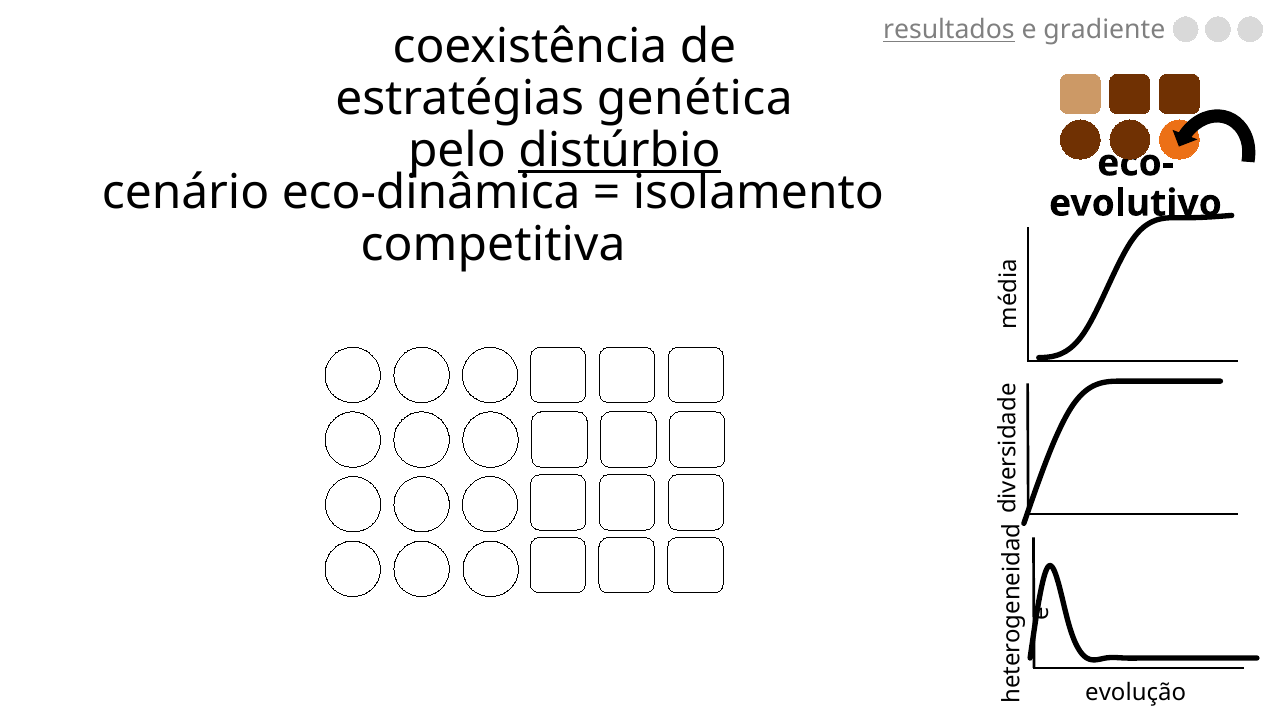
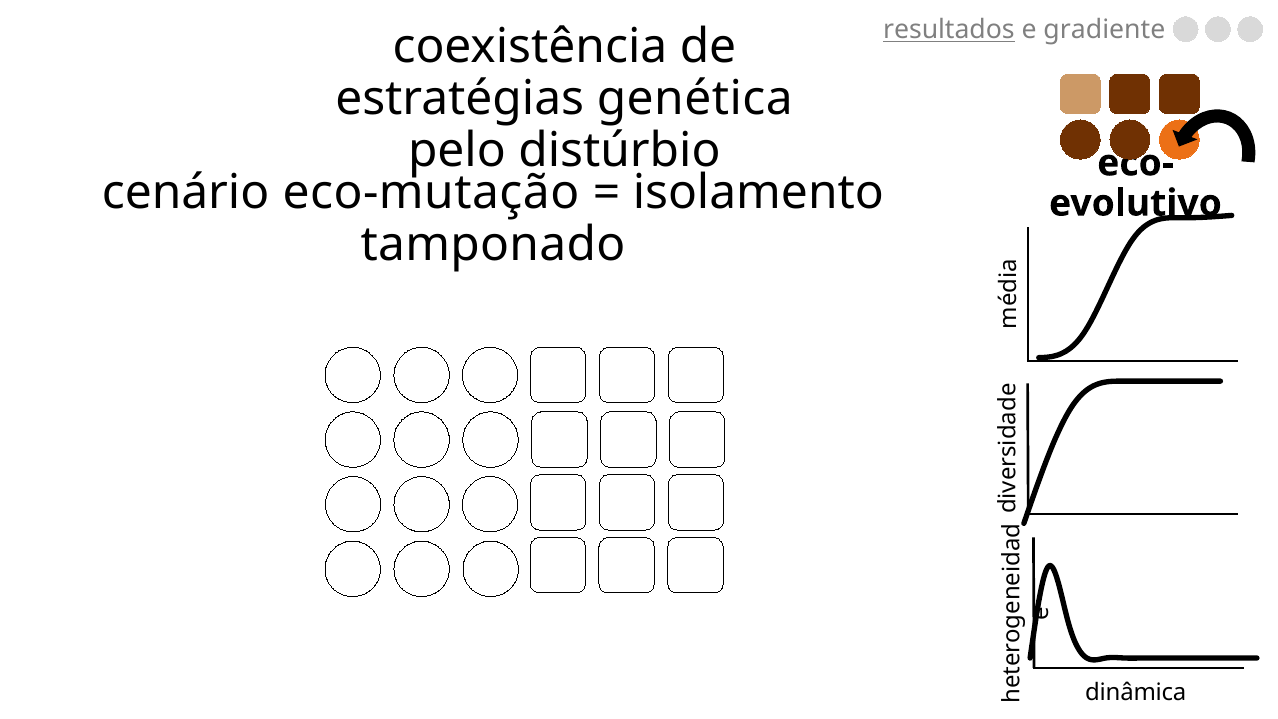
distúrbio underline: present -> none (619, 151)
eco-dinâmica: eco-dinâmica -> eco-mutação (431, 192)
competitiva: competitiva -> tamponado (493, 244)
evolução: evolução -> dinâmica (1136, 692)
